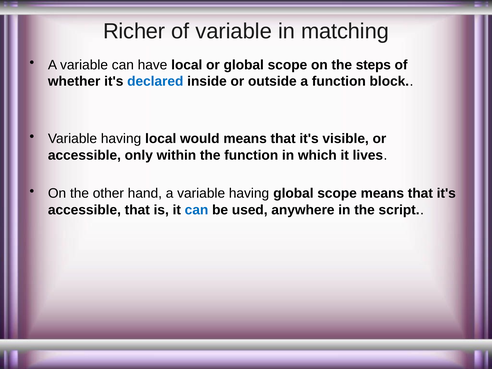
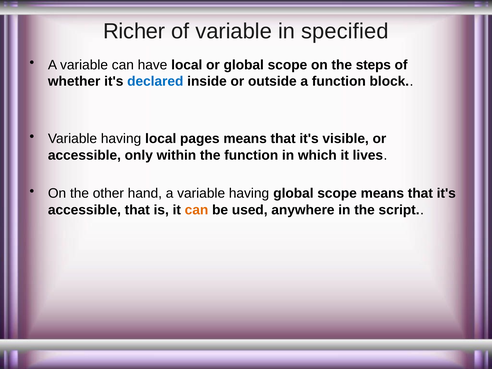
matching: matching -> specified (345, 31)
would: would -> pages (200, 139)
can colour: blue -> orange (197, 210)
